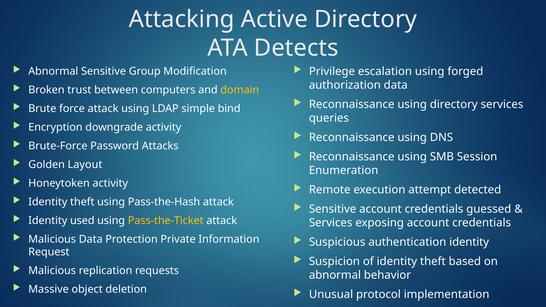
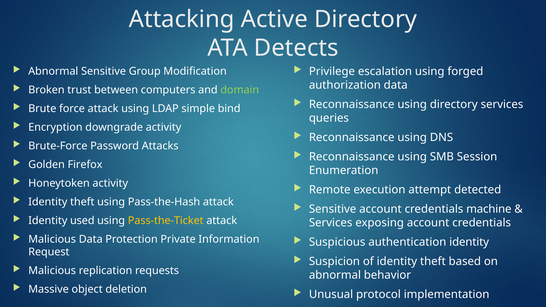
domain colour: yellow -> light green (240, 90)
Layout: Layout -> Firefox (85, 165)
guessed: guessed -> machine (489, 209)
